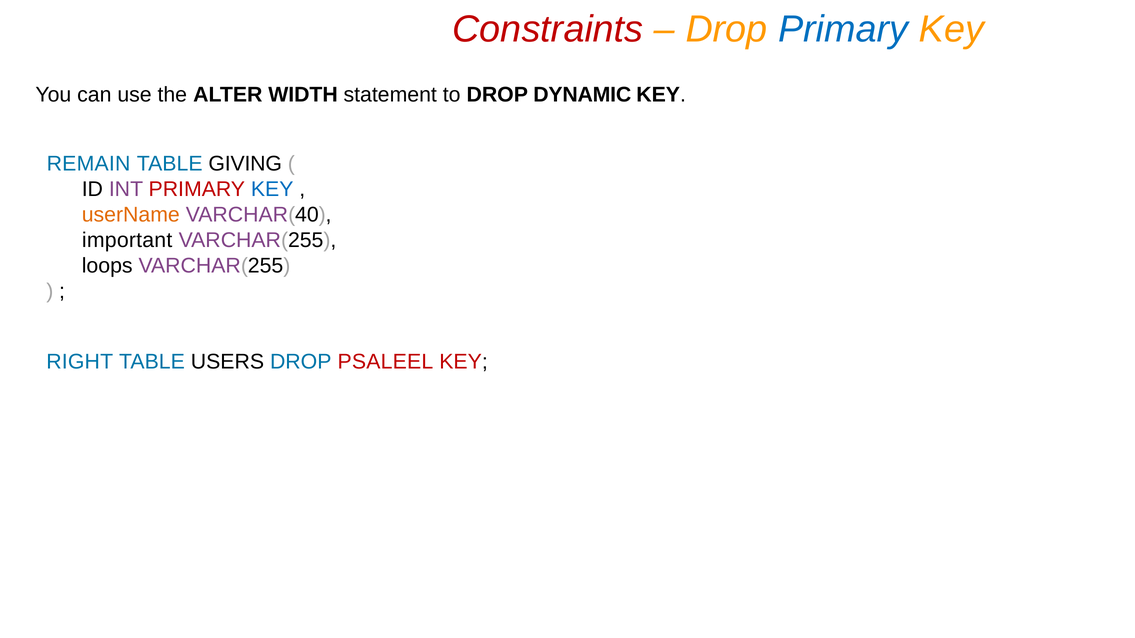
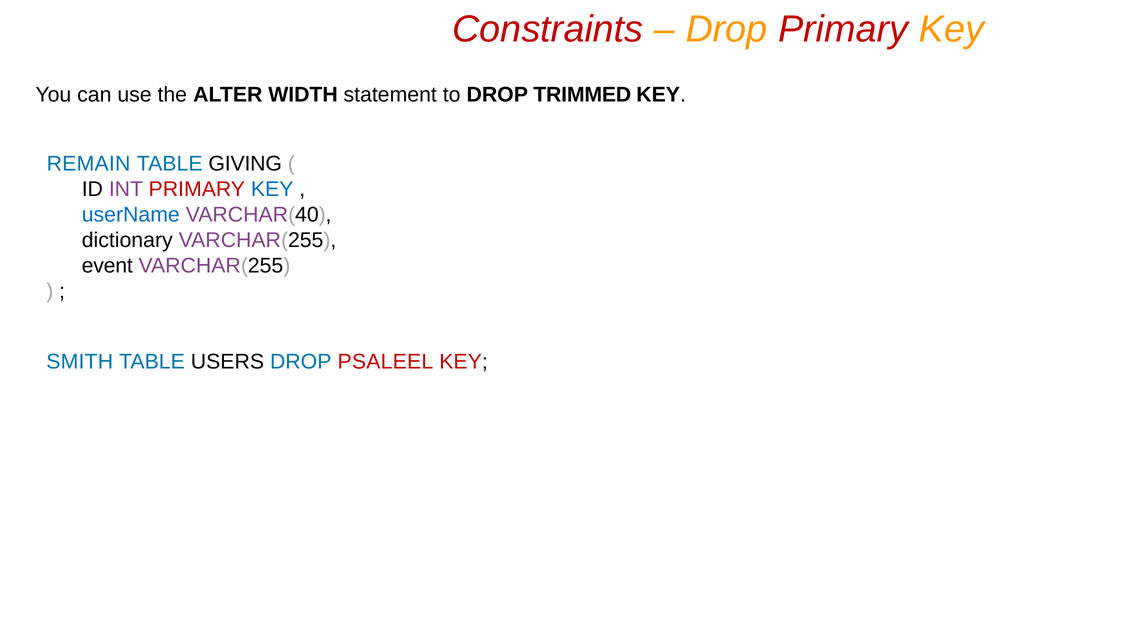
Primary colour: blue -> red (843, 30)
DYNAMIC: DYNAMIC -> TRIMMED (582, 95)
userName colour: orange -> blue (131, 215)
important: important -> dictionary (127, 240)
loops: loops -> event (107, 266)
RIGHT: RIGHT -> SMITH (80, 362)
